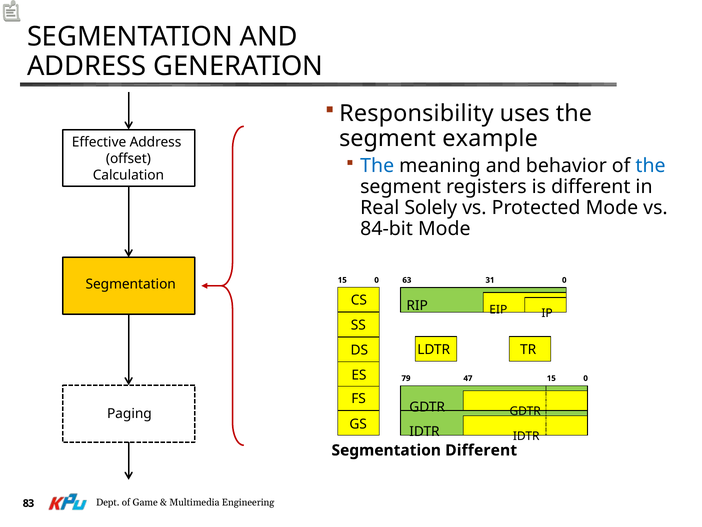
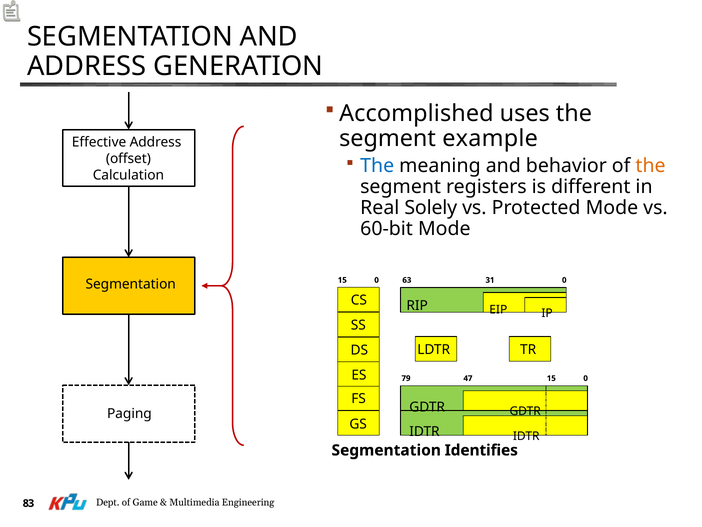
Responsibility: Responsibility -> Accomplished (416, 113)
the colour: blue -> orange (651, 166)
84-bit: 84-bit -> 60-bit (387, 229)
Segmentation Different: Different -> Identifies (481, 450)
